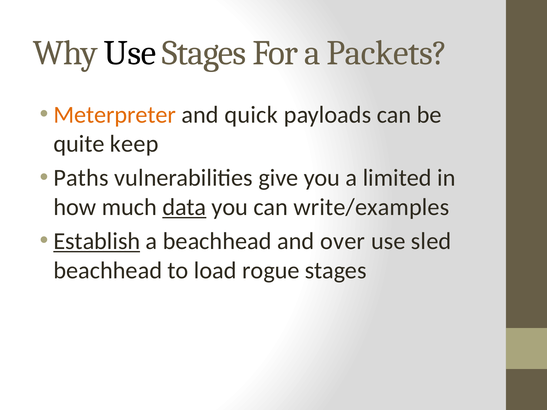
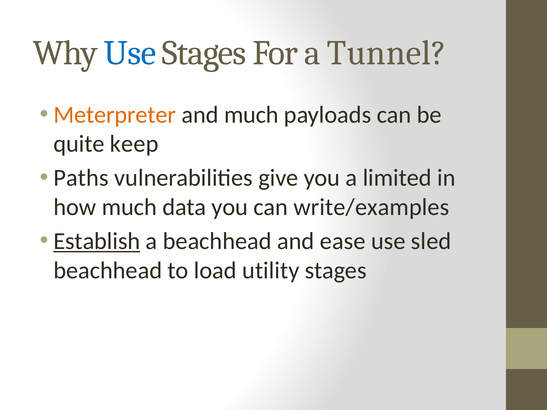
Use colour: black -> blue (130, 53)
Packets: Packets -> Tunnel (387, 53)
and quick: quick -> much (251, 115)
data underline: present -> none (184, 207)
over: over -> ease (343, 241)
rogue: rogue -> utility (271, 271)
